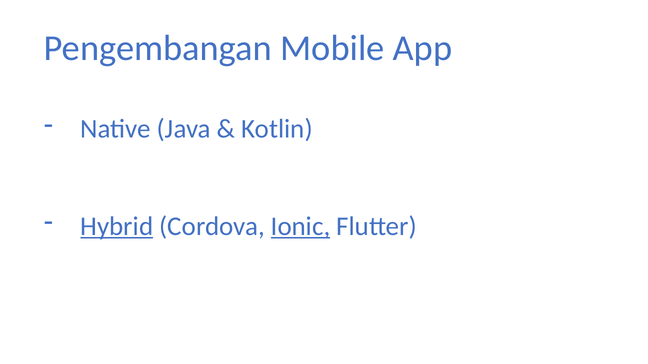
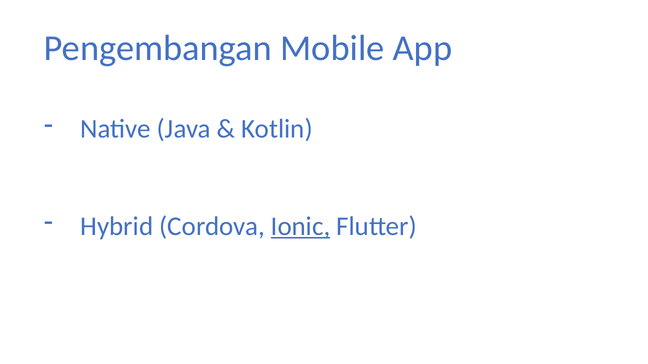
Hybrid underline: present -> none (117, 226)
